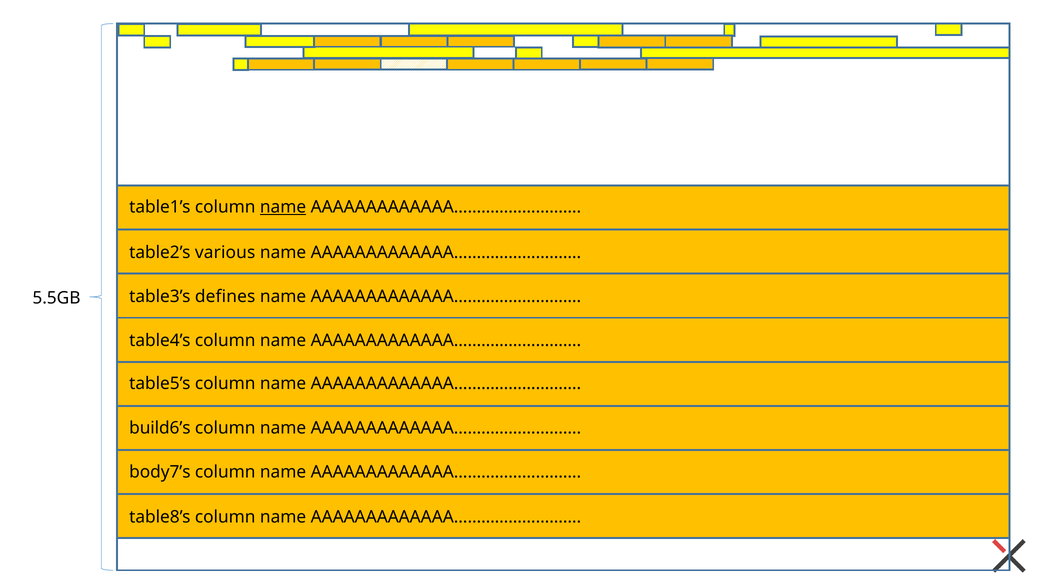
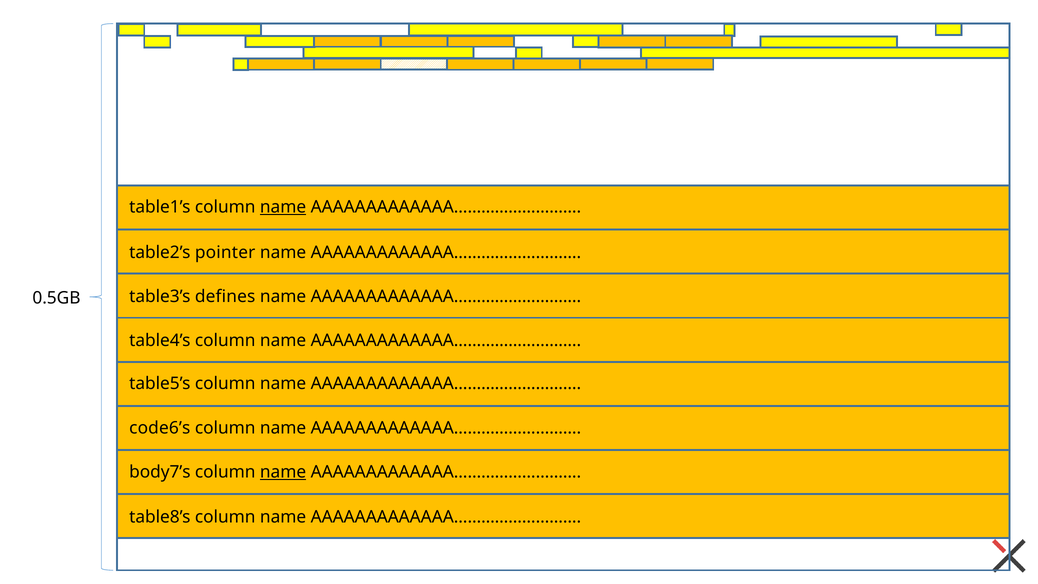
various: various -> pointer (225, 253)
5.5GB: 5.5GB -> 0.5GB (56, 298)
build6’s: build6’s -> code6’s (160, 428)
name underline: none -> present (283, 472)
